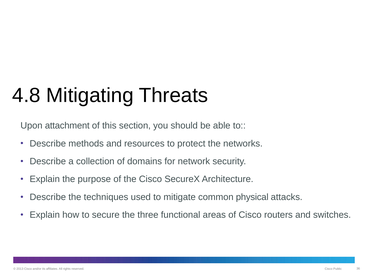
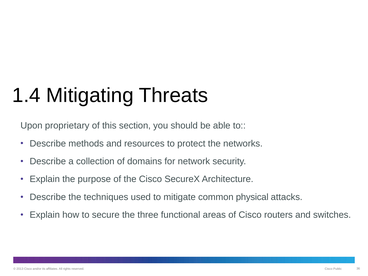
4.8: 4.8 -> 1.4 (26, 95)
attachment: attachment -> proprietary (67, 126)
